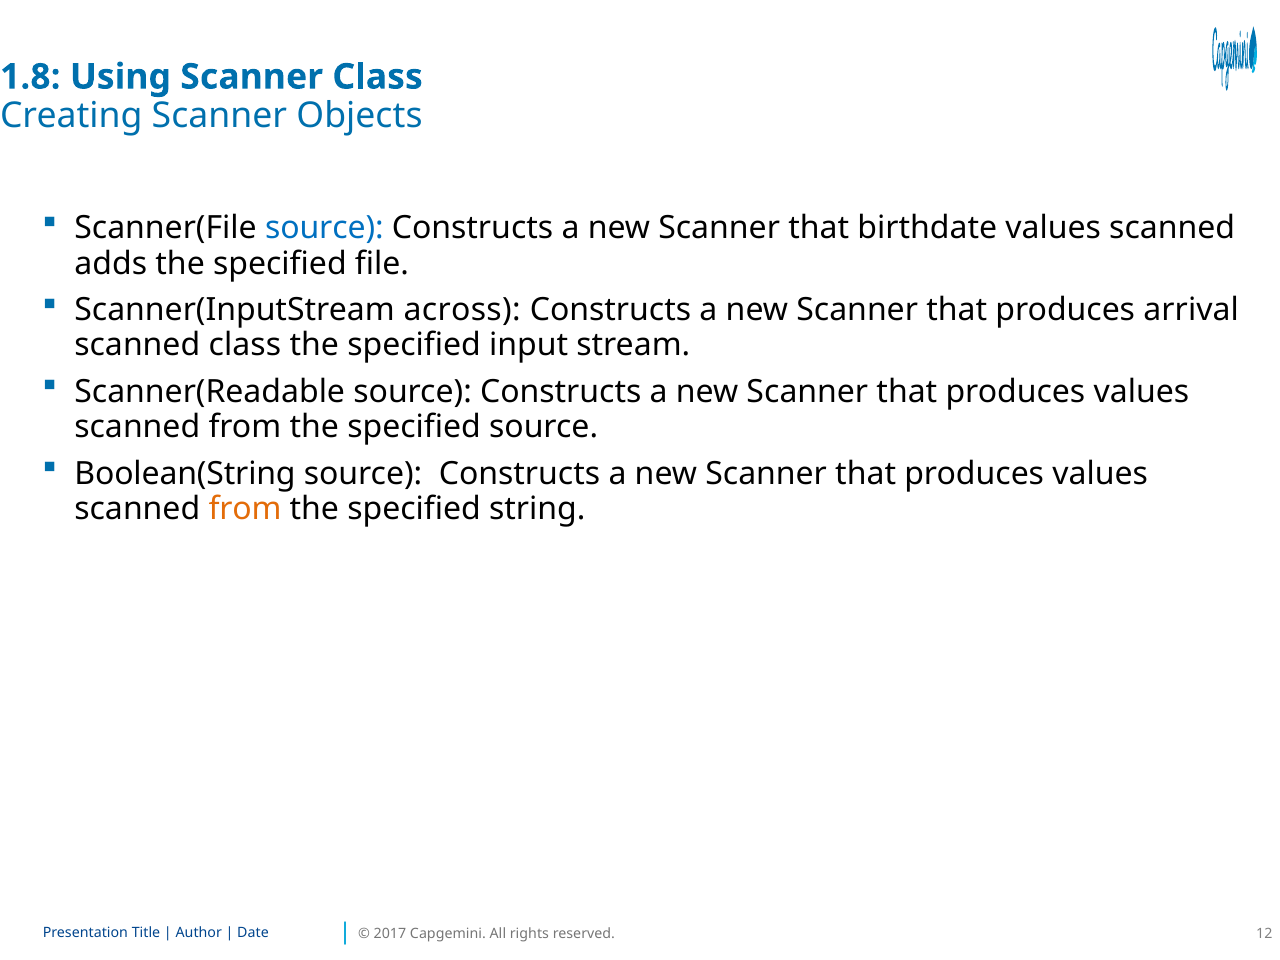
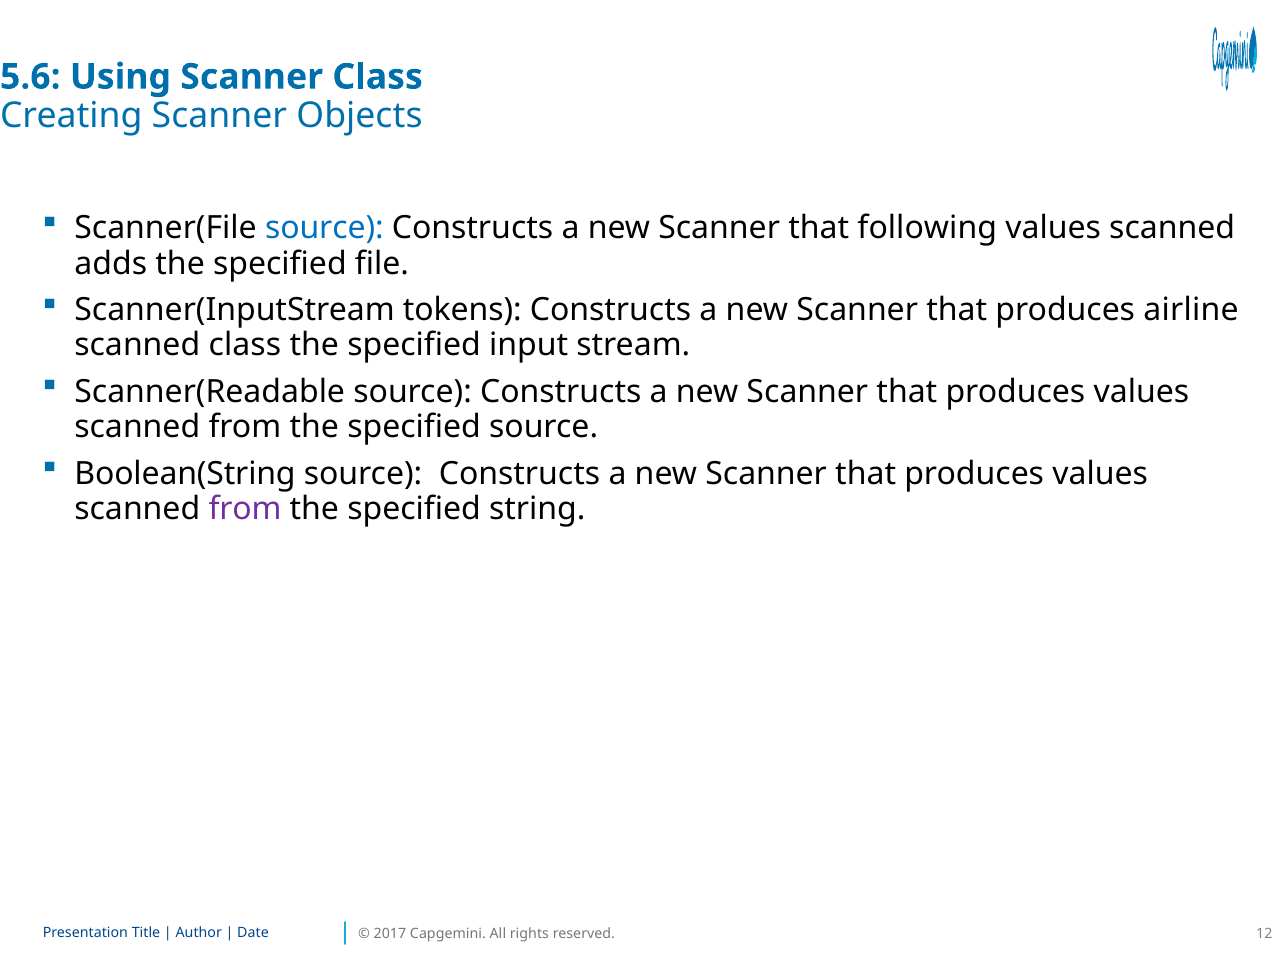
1.8: 1.8 -> 5.6 (30, 77)
birthdate: birthdate -> following (927, 228)
across: across -> tokens (462, 310)
arrival: arrival -> airline (1191, 310)
from colour: orange -> purple (245, 509)
